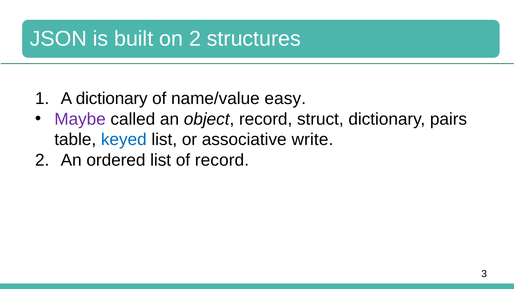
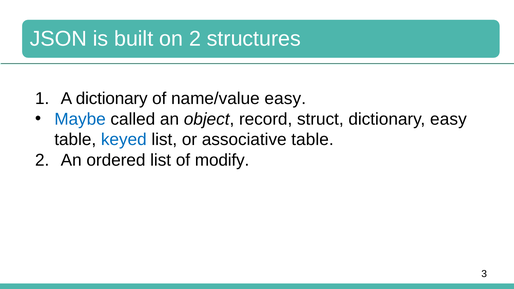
Maybe colour: purple -> blue (80, 119)
dictionary pairs: pairs -> easy (448, 119)
associative write: write -> table (313, 140)
of record: record -> modify (222, 160)
